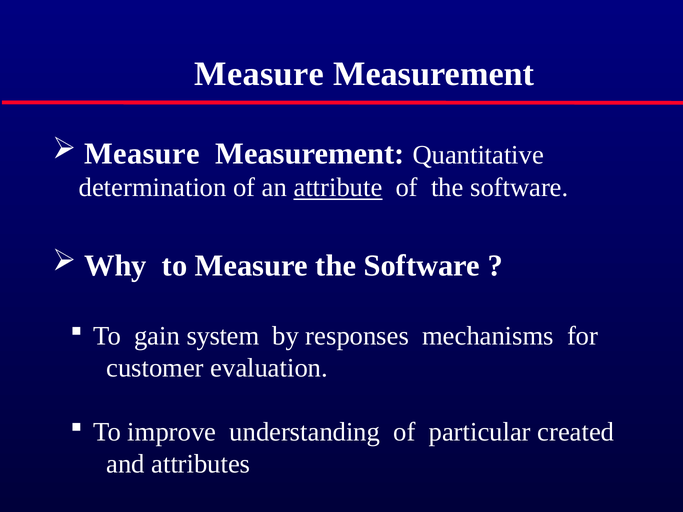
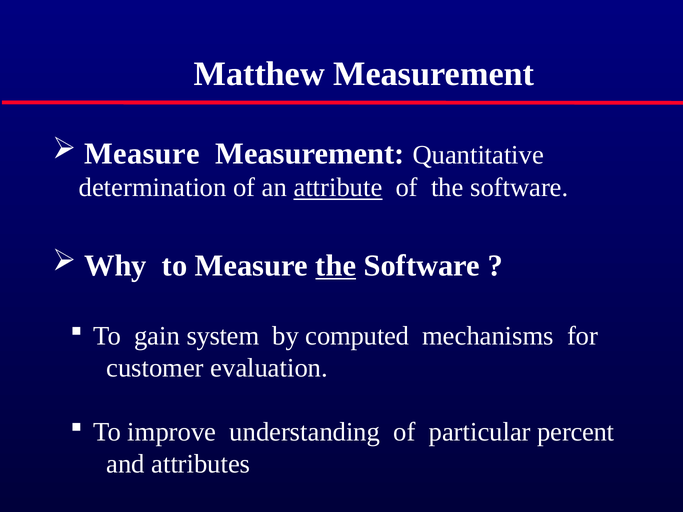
Measure: Measure -> Matthew (259, 74)
the underline: none -> present (336, 266)
responses: responses -> computed (357, 336)
created: created -> percent (576, 433)
